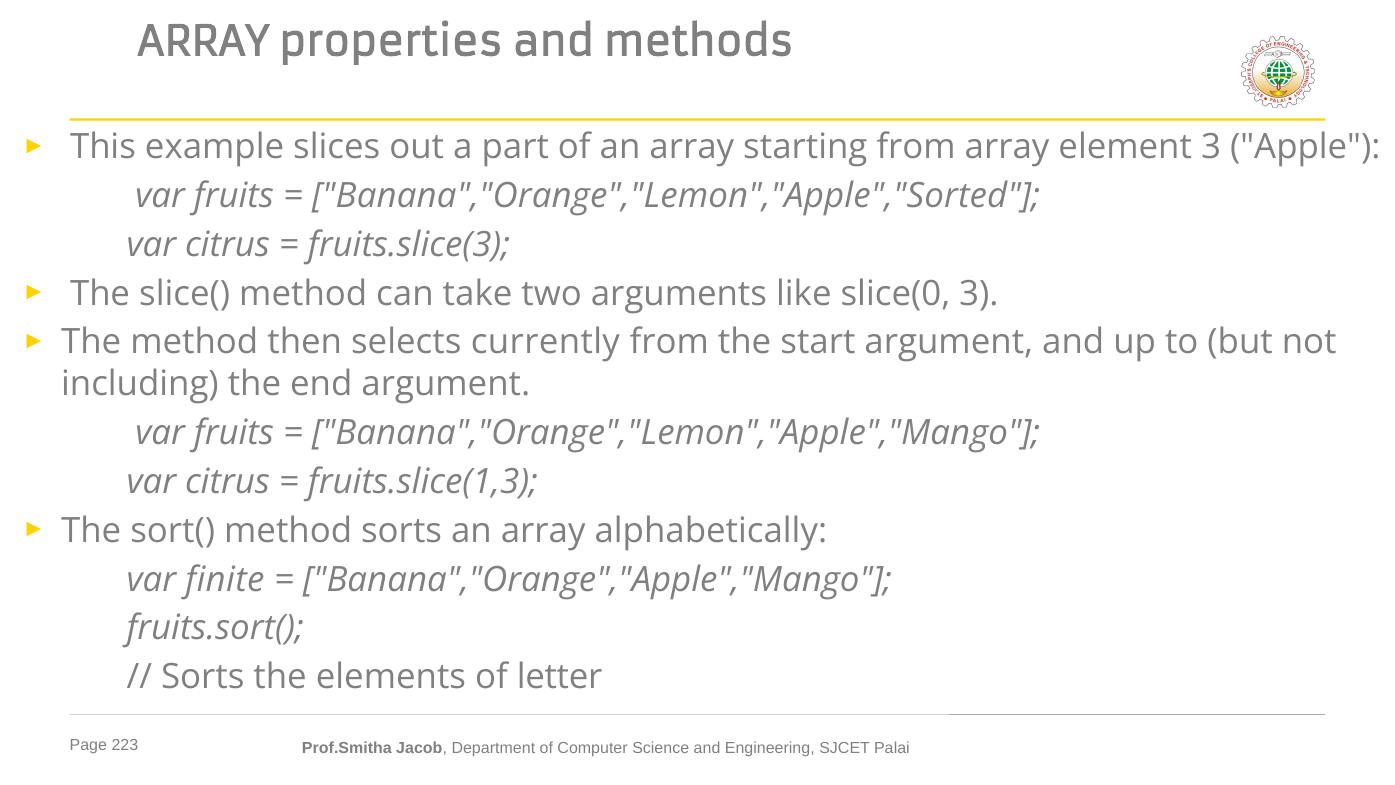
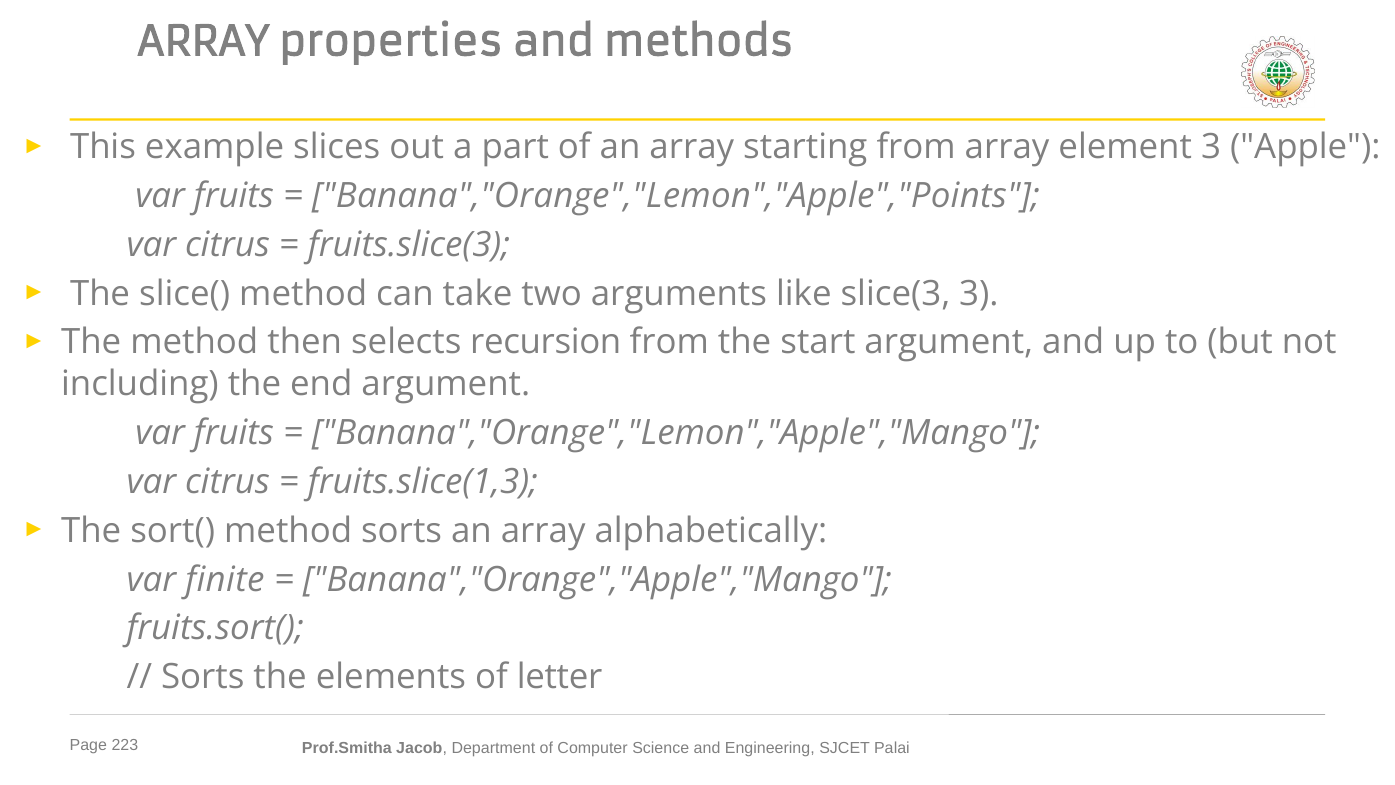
Banana","Orange","Lemon","Apple","Sorted: Banana","Orange","Lemon","Apple","Sorted -> Banana","Orange","Lemon","Apple","Points (676, 196)
slice(0: slice(0 -> slice(3 (895, 293)
currently: currently -> recursion (546, 342)
